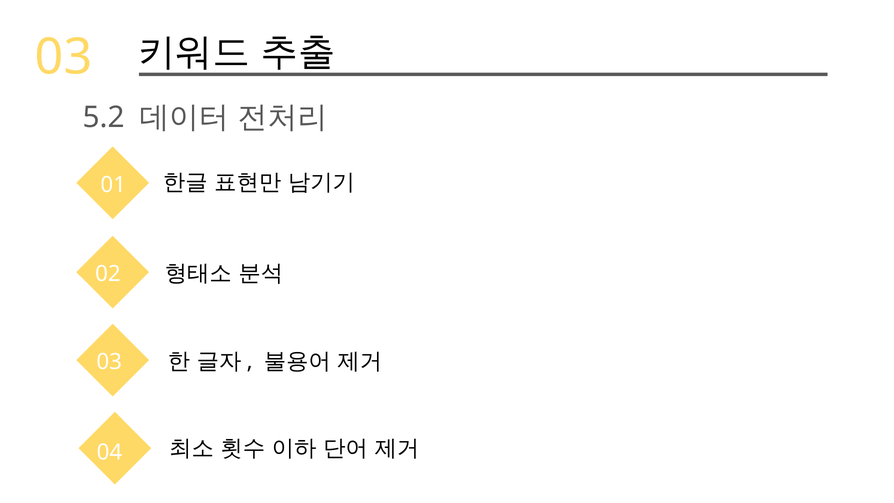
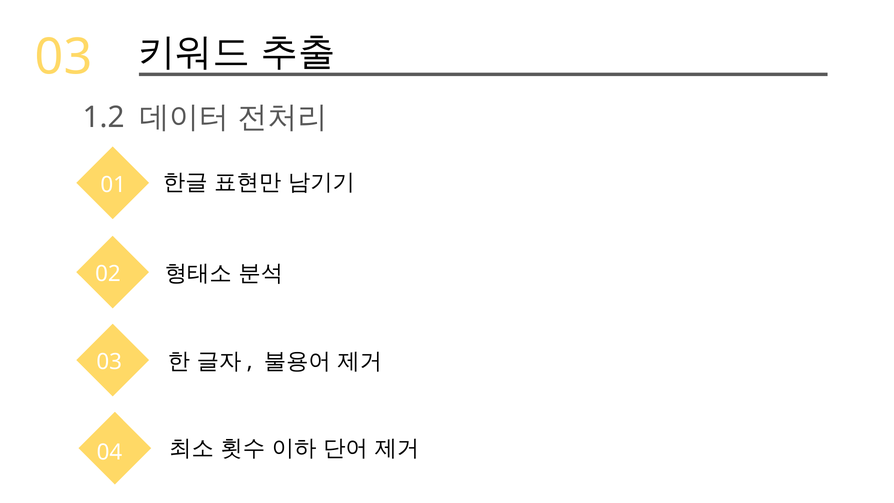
5.2: 5.2 -> 1.2 (104, 117)
